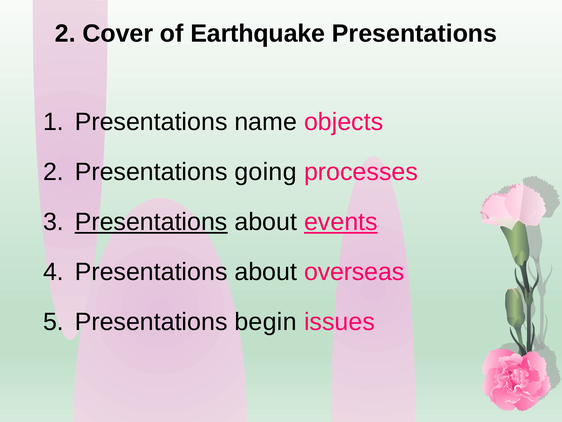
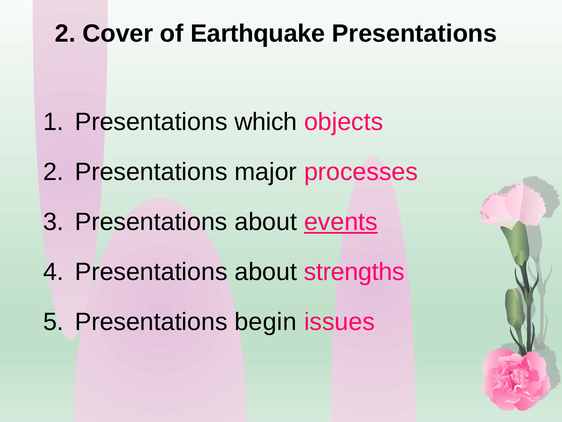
name: name -> which (266, 122)
going: going -> major (266, 172)
Presentations underline: present -> none (151, 222)
overseas: overseas -> strengths (354, 272)
